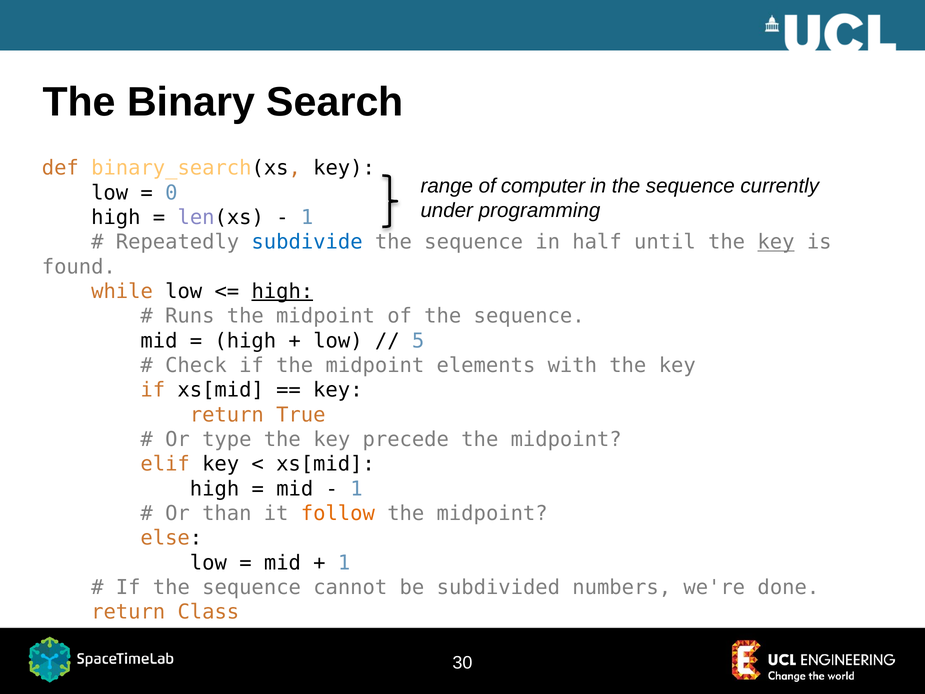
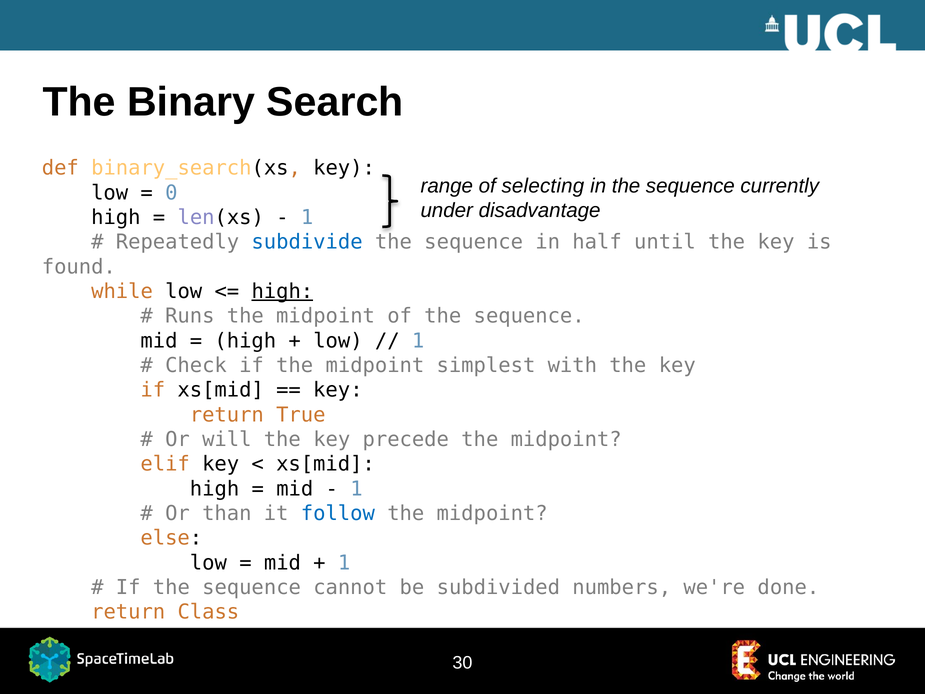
computer: computer -> selecting (543, 186)
programming: programming -> disadvantage (540, 211)
key underline: present -> none (776, 242)
5: 5 -> 1 (418, 341)
elements: elements -> simplest (486, 365)
type: type -> will (227, 439)
follow colour: orange -> blue (338, 513)
